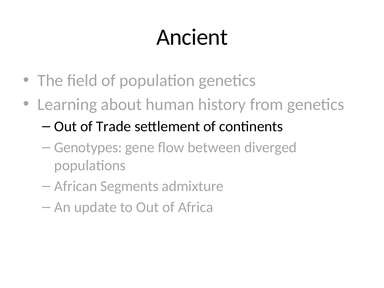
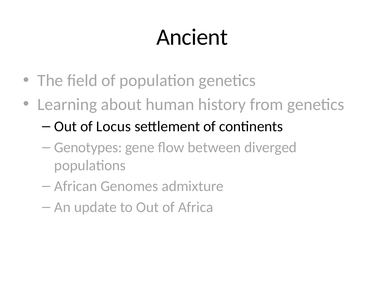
Trade: Trade -> Locus (114, 127)
Segments: Segments -> Genomes (129, 186)
